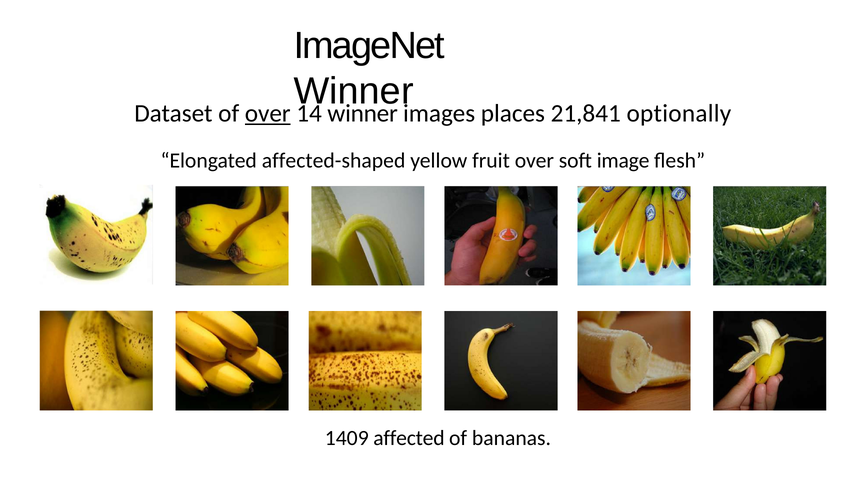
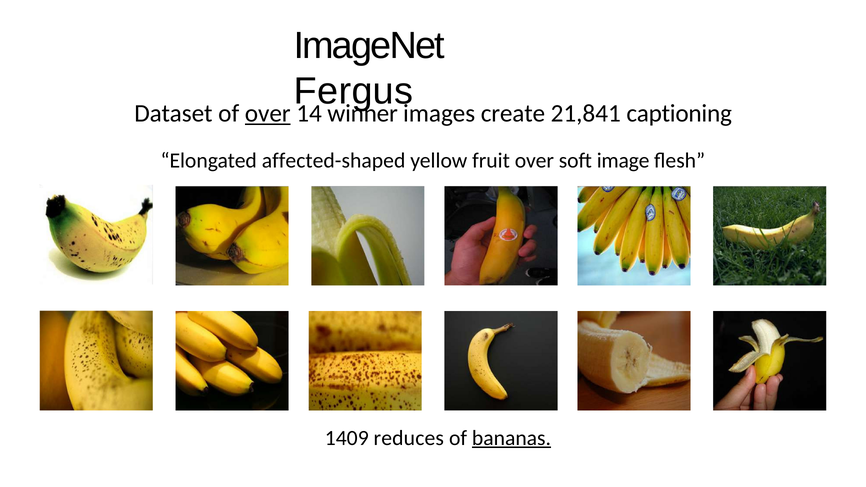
Winner: Winner -> Fergus (354, 91)
places: places -> create (513, 113)
optionally: optionally -> captioning (679, 113)
affected: affected -> reduces (409, 438)
bananas underline: none -> present (511, 438)
